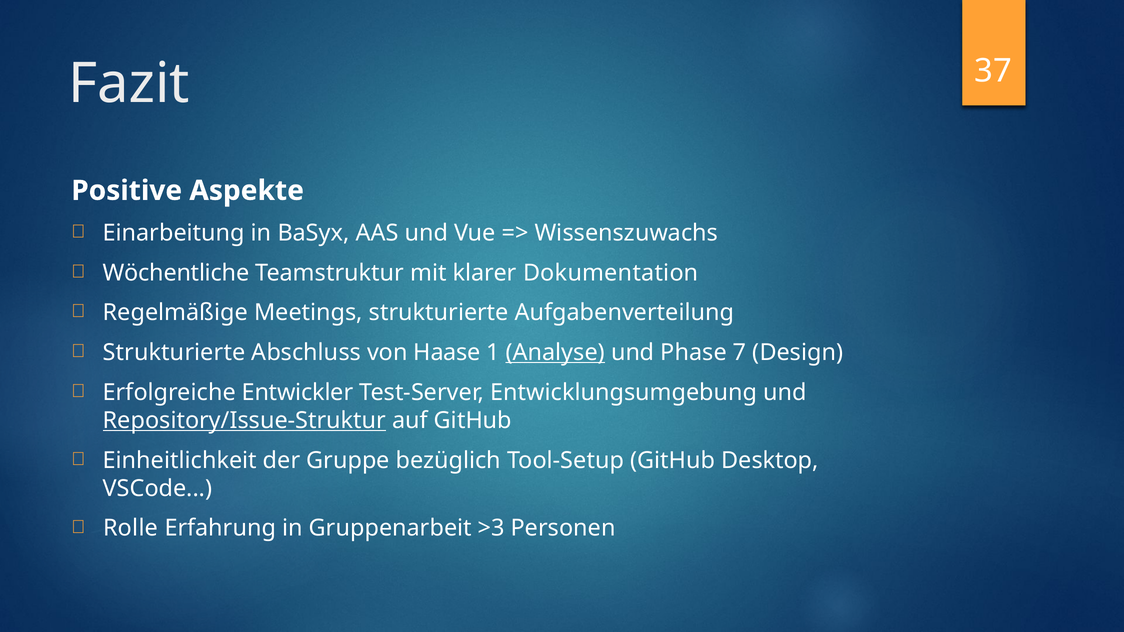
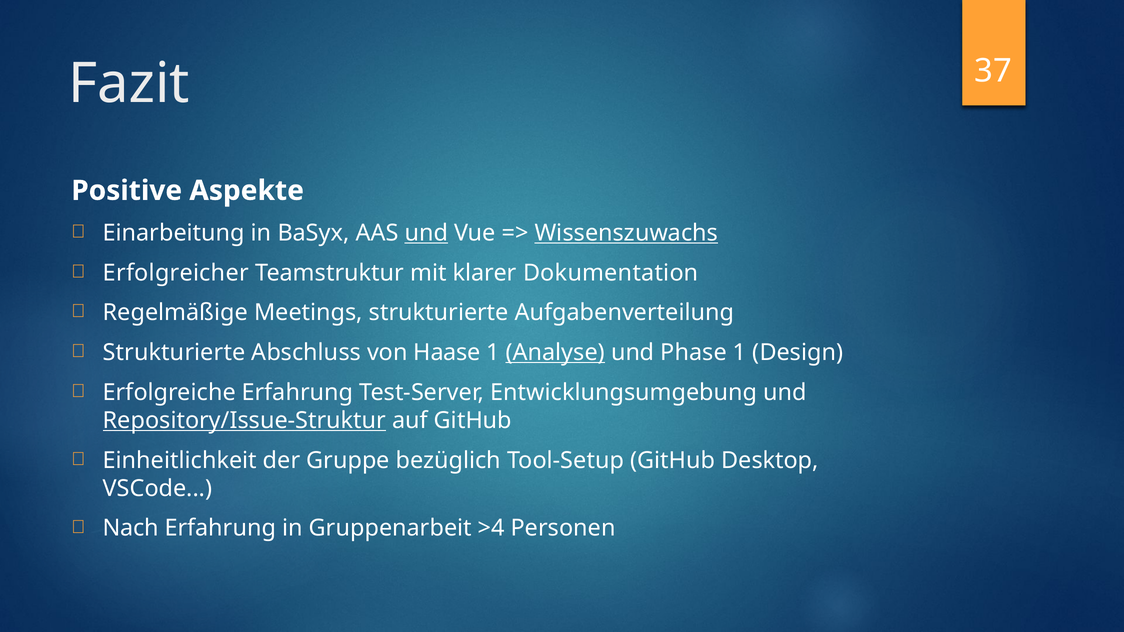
und underline: none -> present (426, 233)
Wissenszuwachs underline: none -> present (626, 233)
Wöchentliche: Wöchentliche -> Erfolgreicher (176, 273)
Phase 7: 7 -> 1 (740, 353)
Erfolgreiche Entwickler: Entwickler -> Erfahrung (297, 392)
Rolle: Rolle -> Nach (131, 528)
>3: >3 -> >4 (491, 528)
